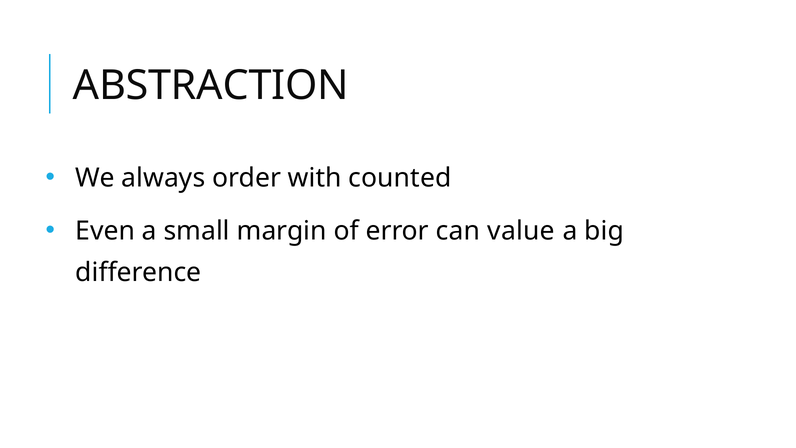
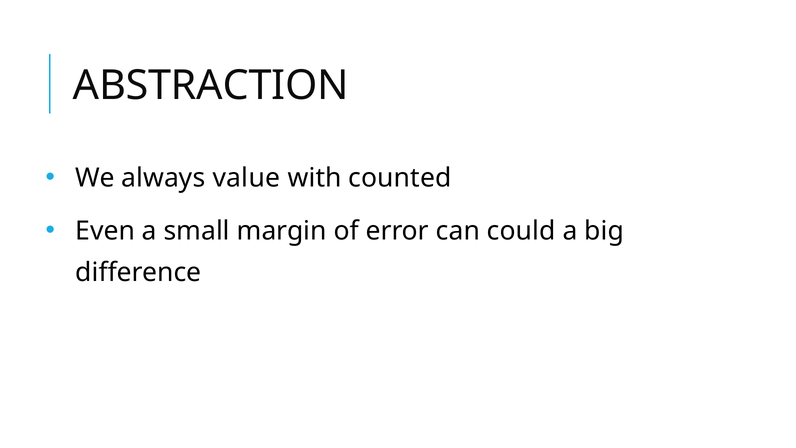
order: order -> value (246, 178)
value: value -> could (521, 231)
